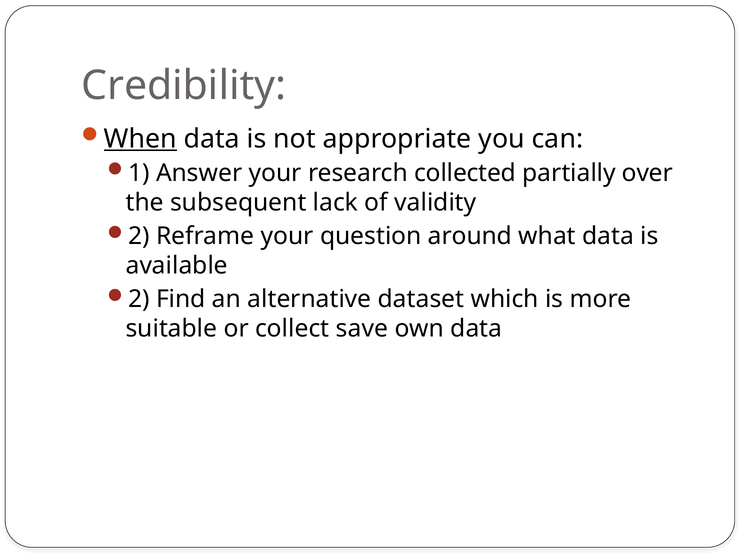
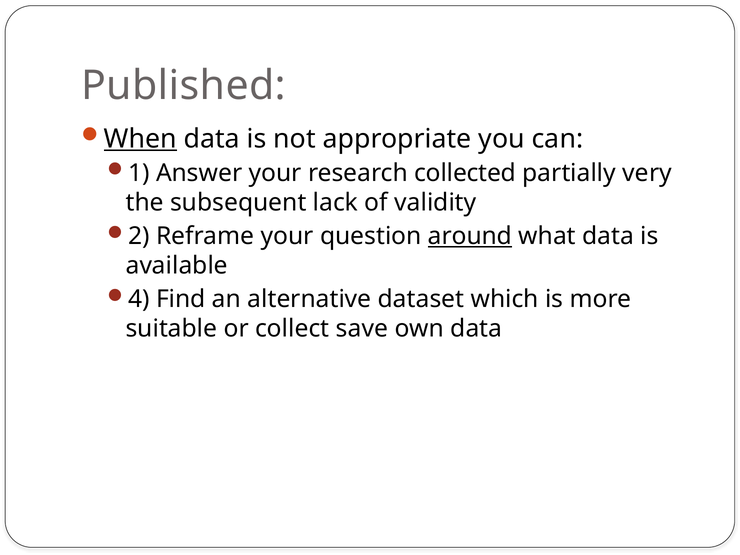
Credibility: Credibility -> Published (183, 86)
over: over -> very (647, 173)
around underline: none -> present (470, 236)
2: 2 -> 4 (139, 299)
